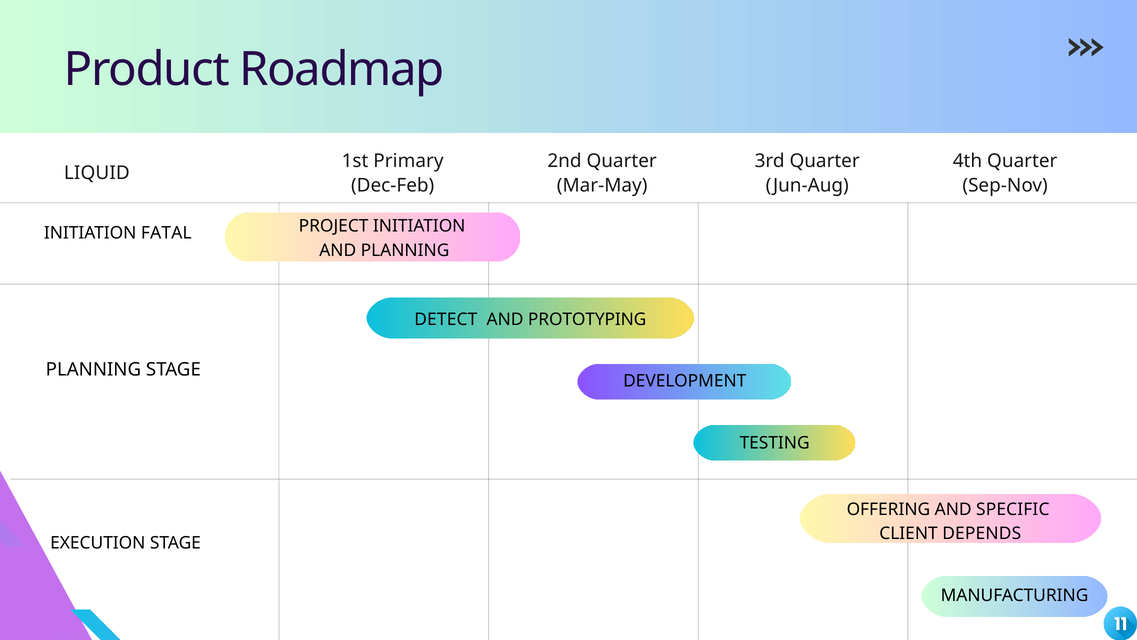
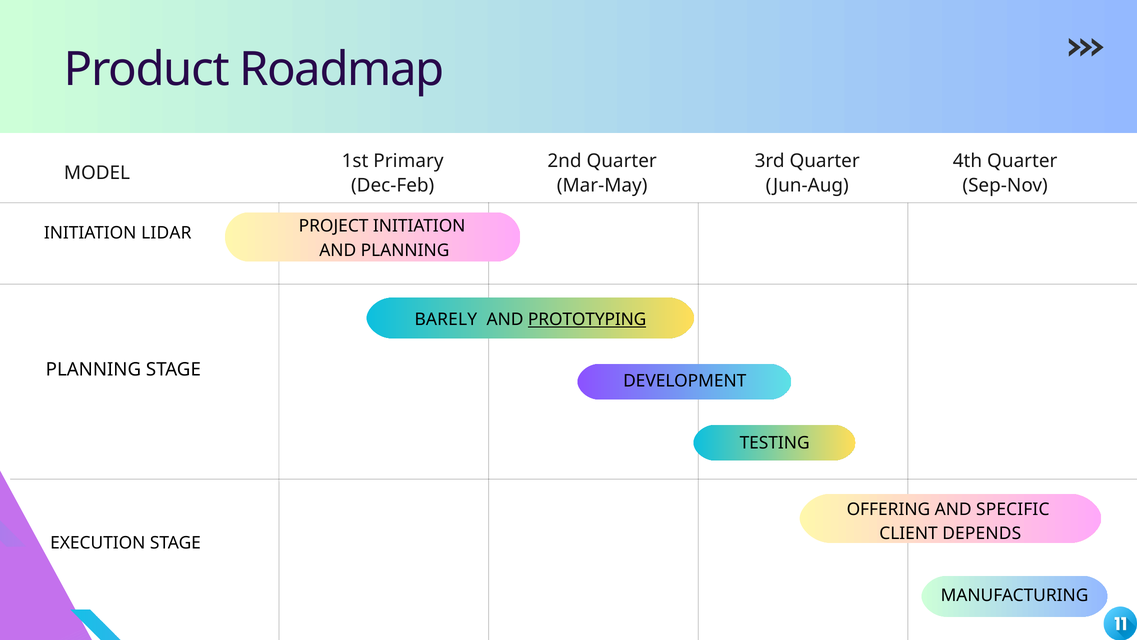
LIQUID: LIQUID -> MODEL (97, 173)
FATAL: FATAL -> LIDAR (166, 233)
DETECT: DETECT -> BARELY (446, 319)
PROTOTYPING underline: none -> present (587, 319)
